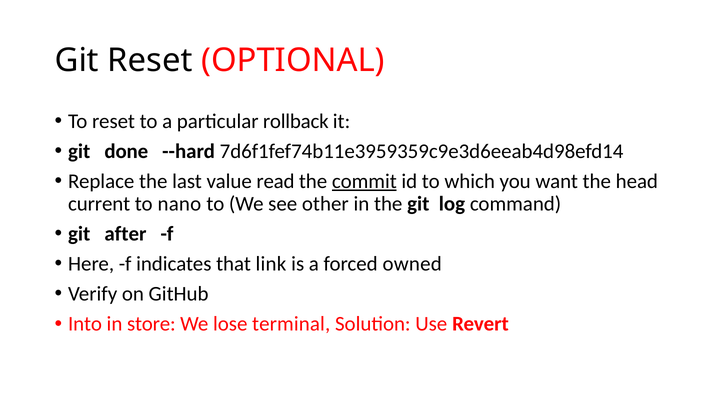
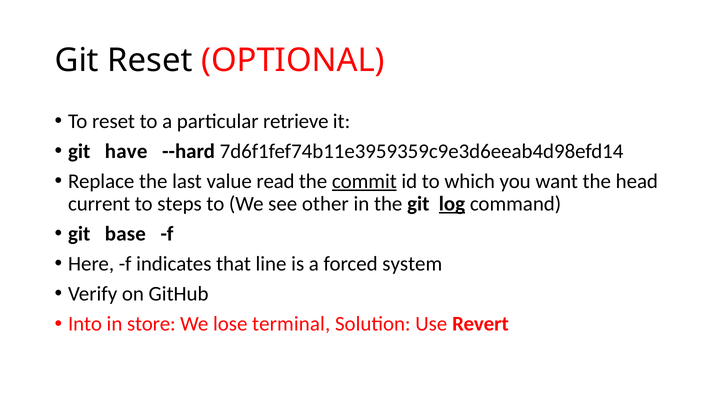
rollback: rollback -> retrieve (296, 121)
done: done -> have (126, 151)
nano: nano -> steps (180, 204)
log underline: none -> present (452, 204)
after: after -> base (125, 234)
link: link -> line (271, 264)
owned: owned -> system (412, 264)
